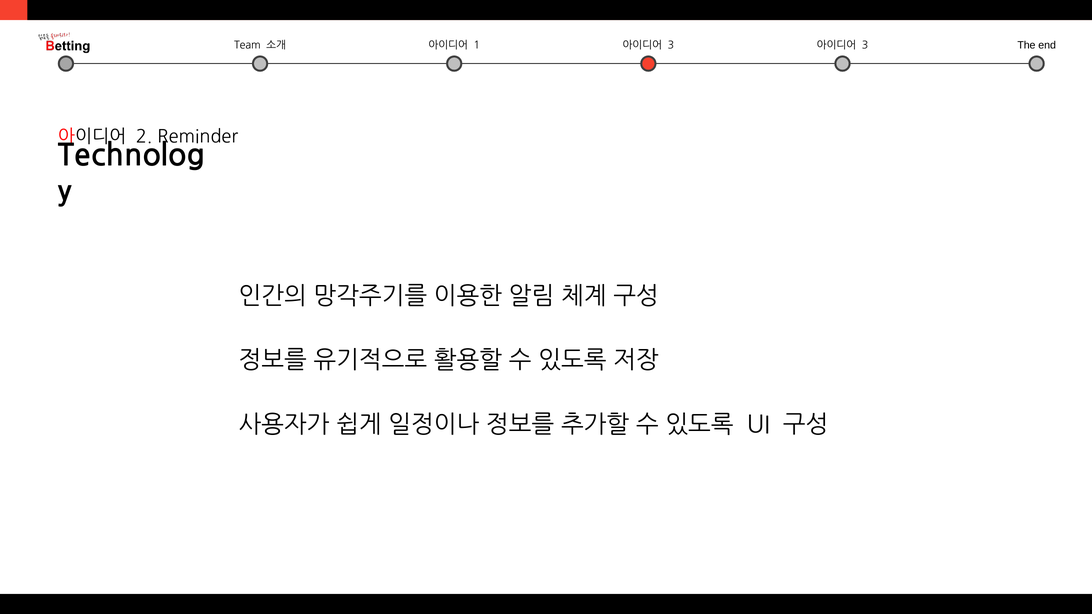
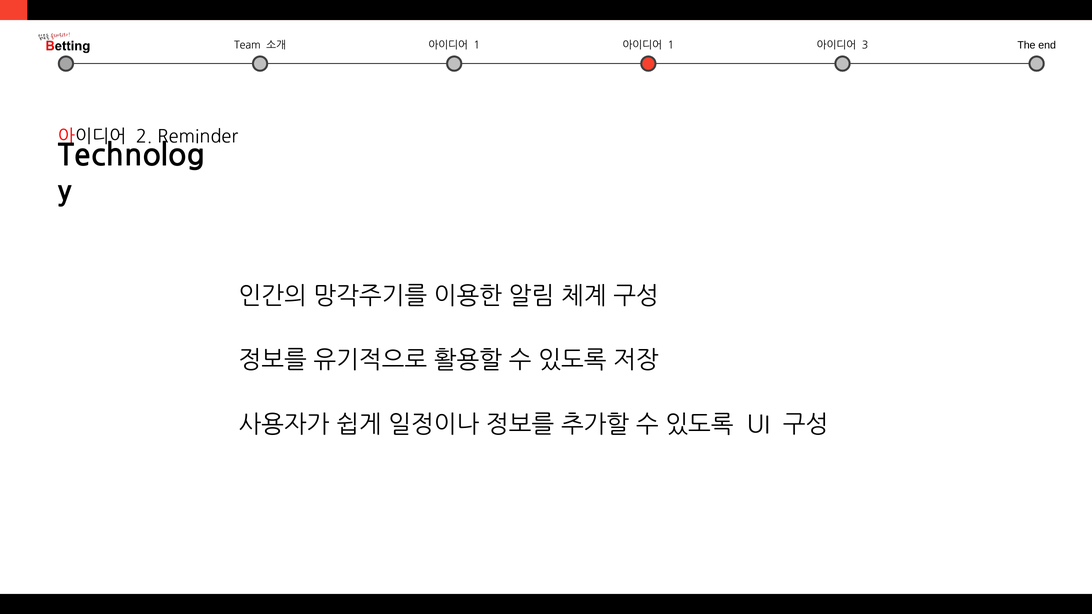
3: 3 -> 1 (671, 45)
